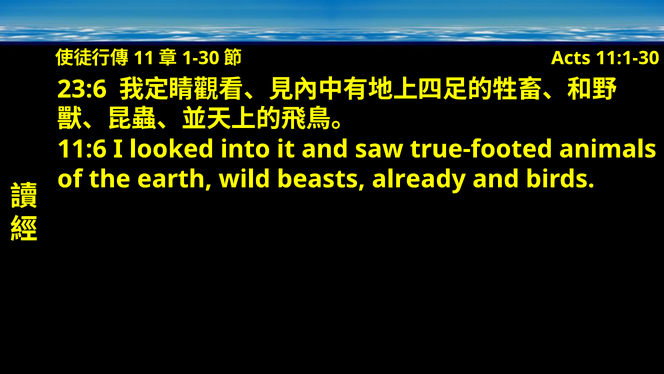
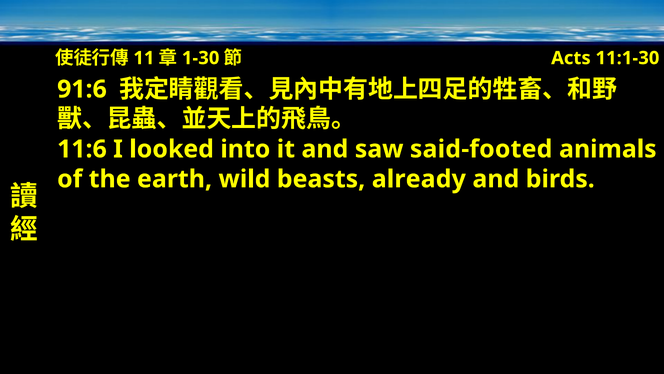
23:6: 23:6 -> 91:6 (82, 89)
true-footed: true-footed -> said-footed (481, 149)
